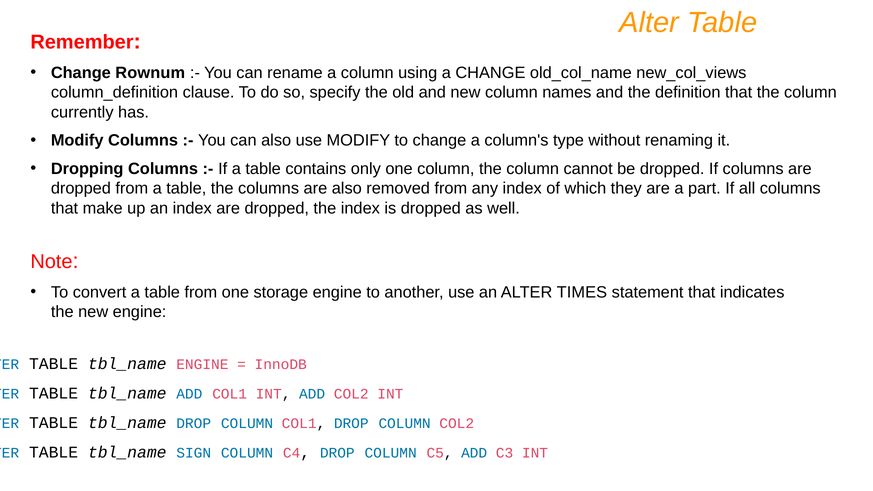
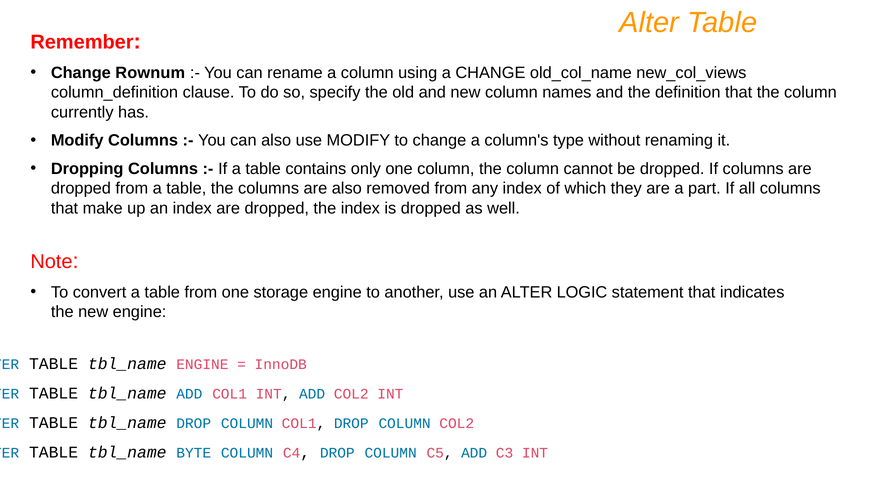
TIMES: TIMES -> LOGIC (582, 292)
SIGN: SIGN -> BYTE (194, 453)
